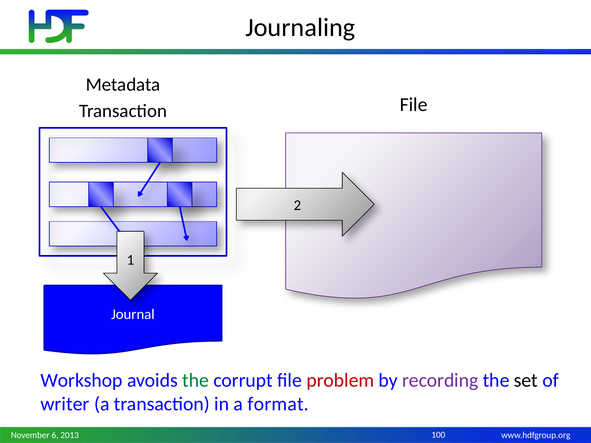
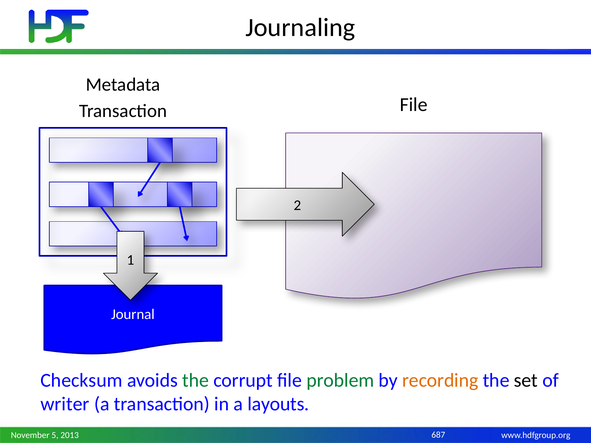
Workshop: Workshop -> Checksum (81, 381)
problem colour: red -> green (340, 381)
recording colour: purple -> orange (440, 381)
format: format -> layouts (278, 404)
6: 6 -> 5 (55, 435)
100: 100 -> 687 (438, 435)
